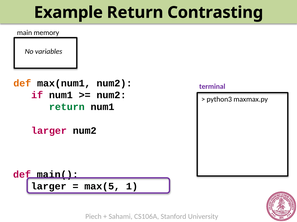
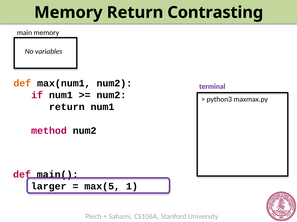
Example: Example -> Memory (68, 12)
return colour: green -> black (67, 107)
larger: larger -> method (49, 131)
